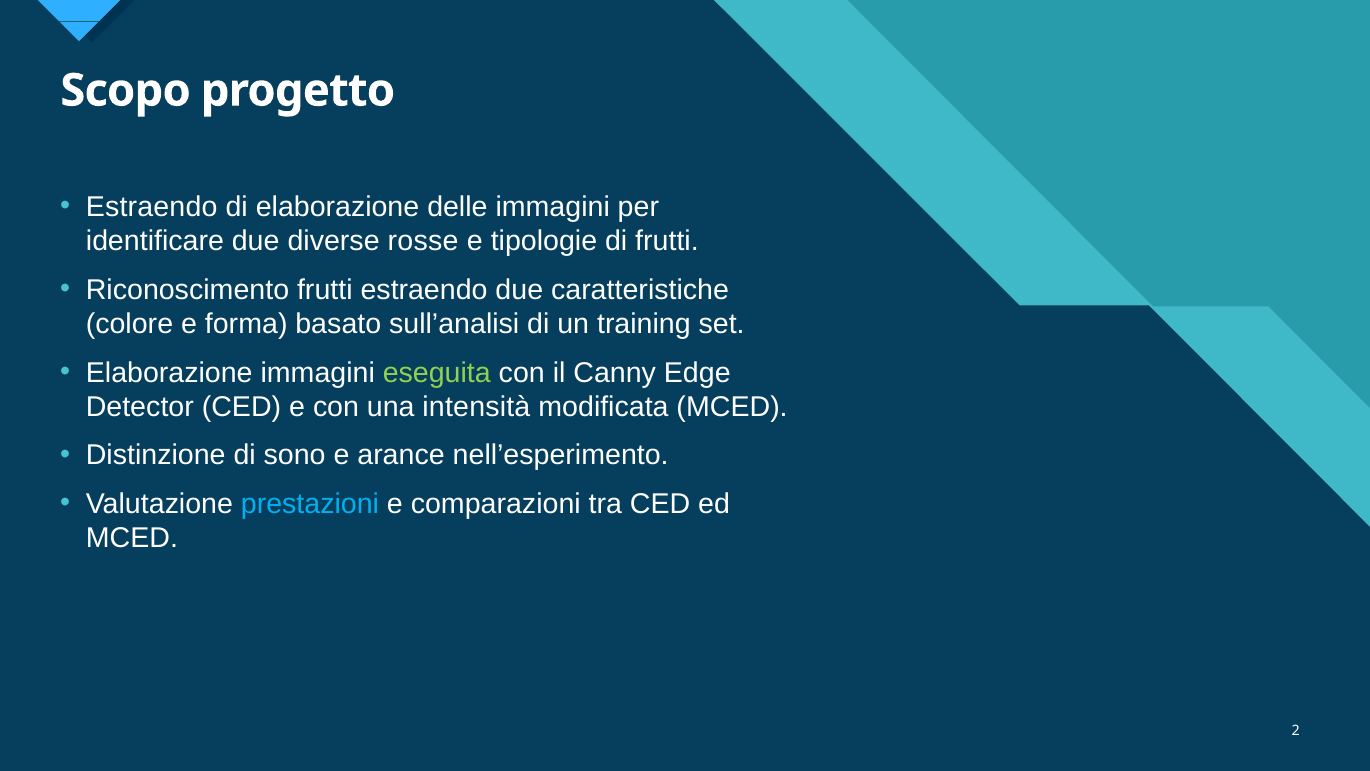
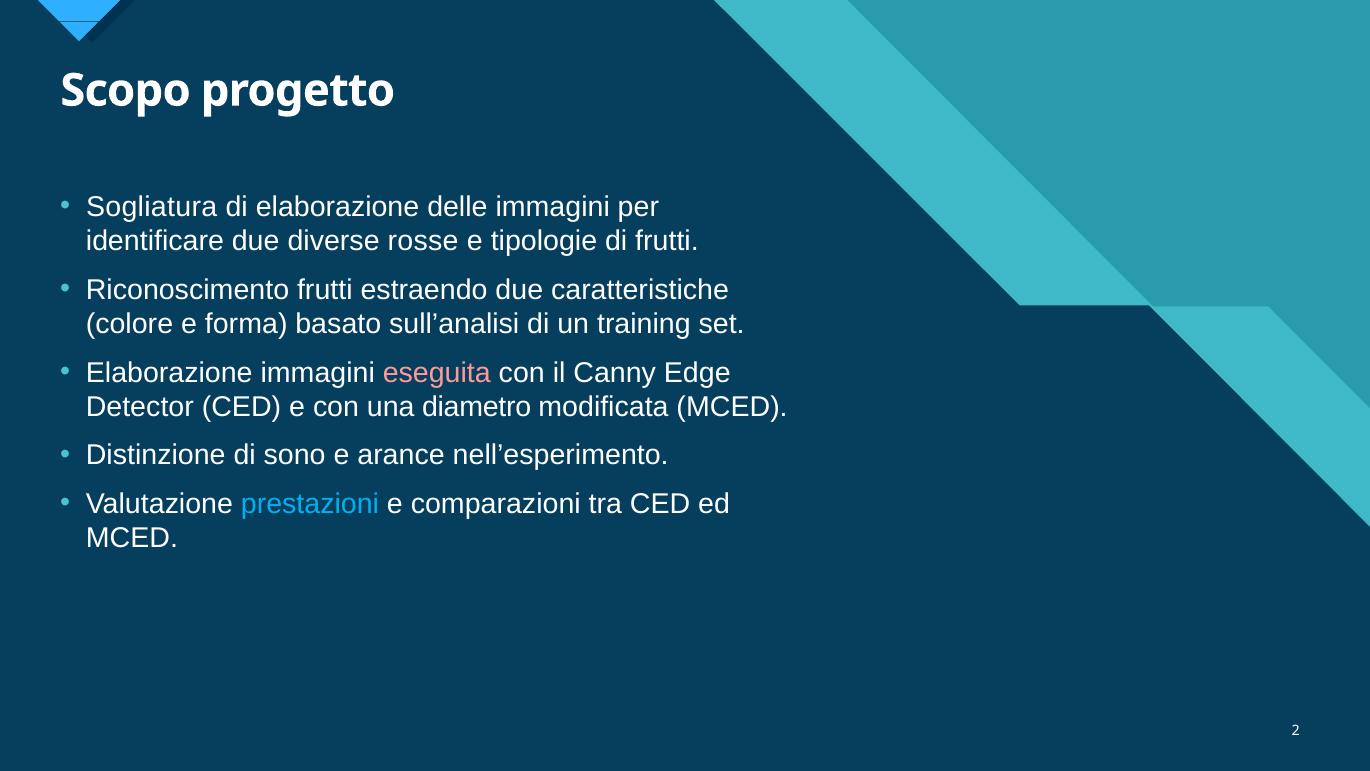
Estraendo: Estraendo -> Sogliatura (152, 207)
eseguita colour: light green -> pink (437, 373)
intensità: intensità -> diametro (477, 407)
